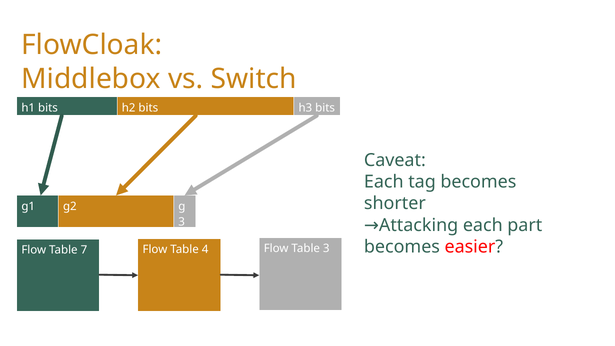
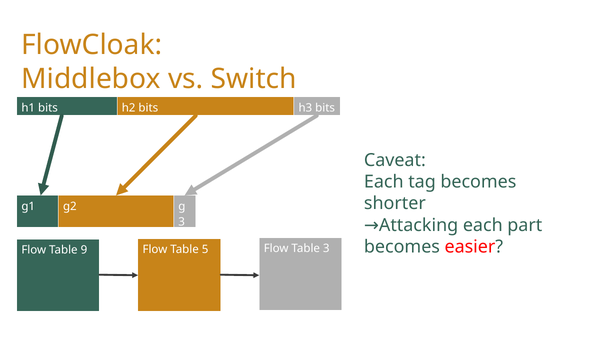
7: 7 -> 9 (84, 250)
4: 4 -> 5 (205, 250)
